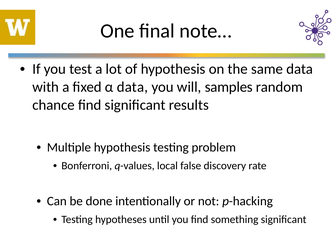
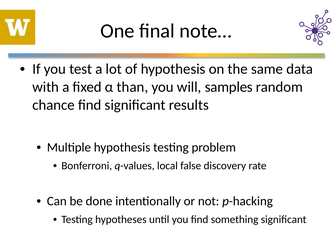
α data: data -> than (132, 87)
